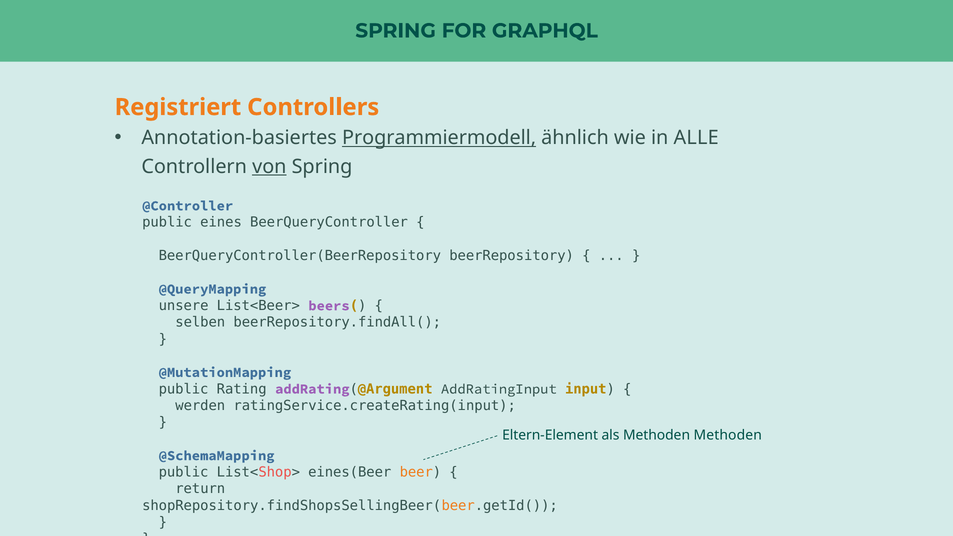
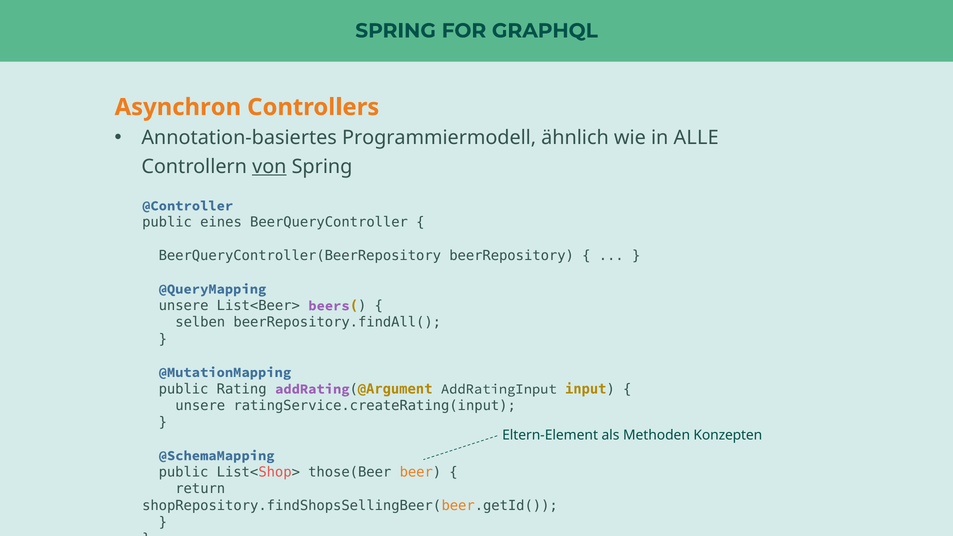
Registriert: Registriert -> Asynchron (178, 107)
Programmiermodell underline: present -> none (439, 138)
werden: werden -> unsere (200, 406)
Methoden Methoden: Methoden -> Konzepten (728, 435)
eines(Beer: eines(Beer -> those(Beer (350, 472)
